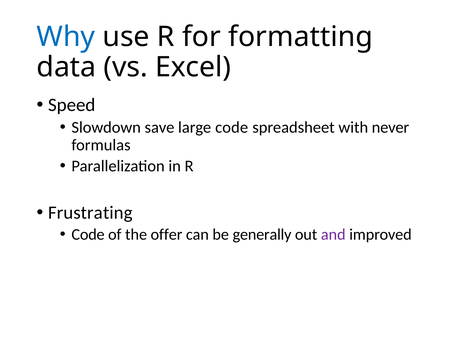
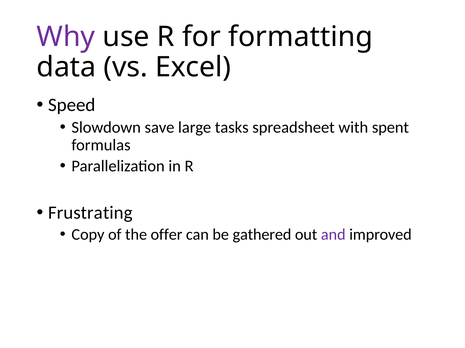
Why colour: blue -> purple (66, 37)
large code: code -> tasks (232, 128)
never: never -> spent (390, 128)
Code: Code -> Copy (88, 235)
generally: generally -> gathered (262, 235)
